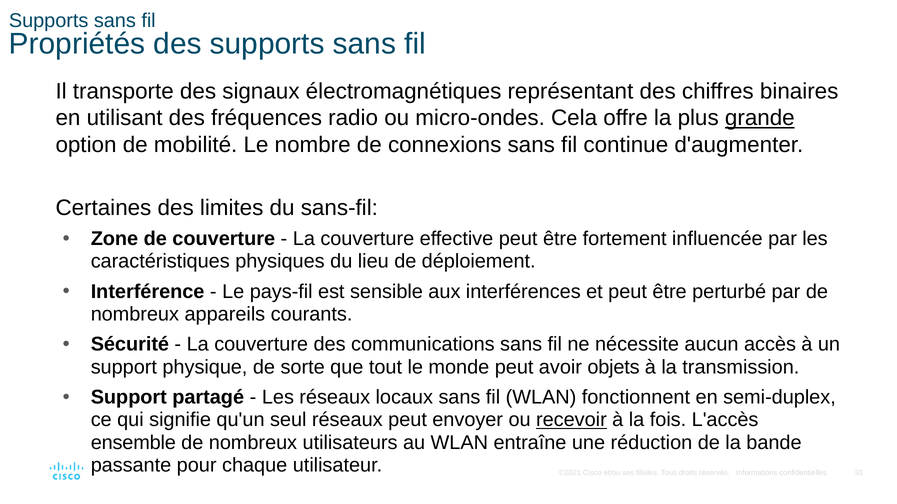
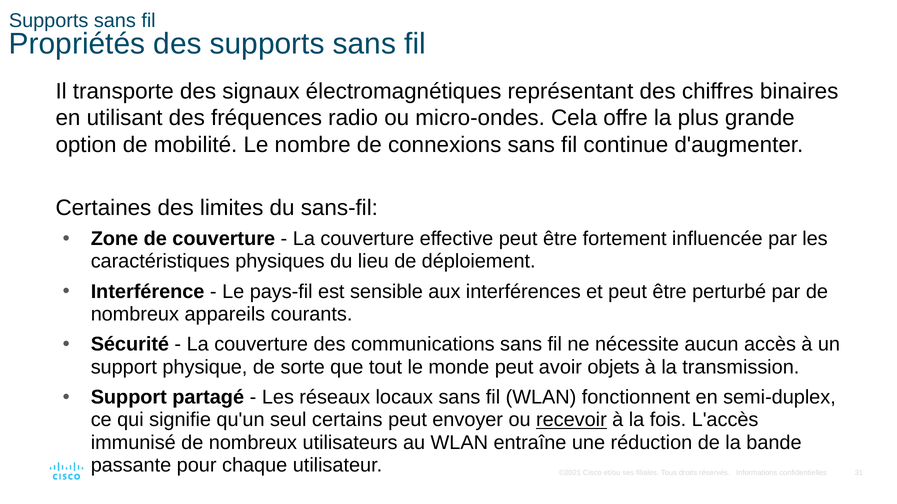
grande underline: present -> none (760, 118)
seul réseaux: réseaux -> certains (347, 420)
ensemble: ensemble -> immunisé (133, 443)
